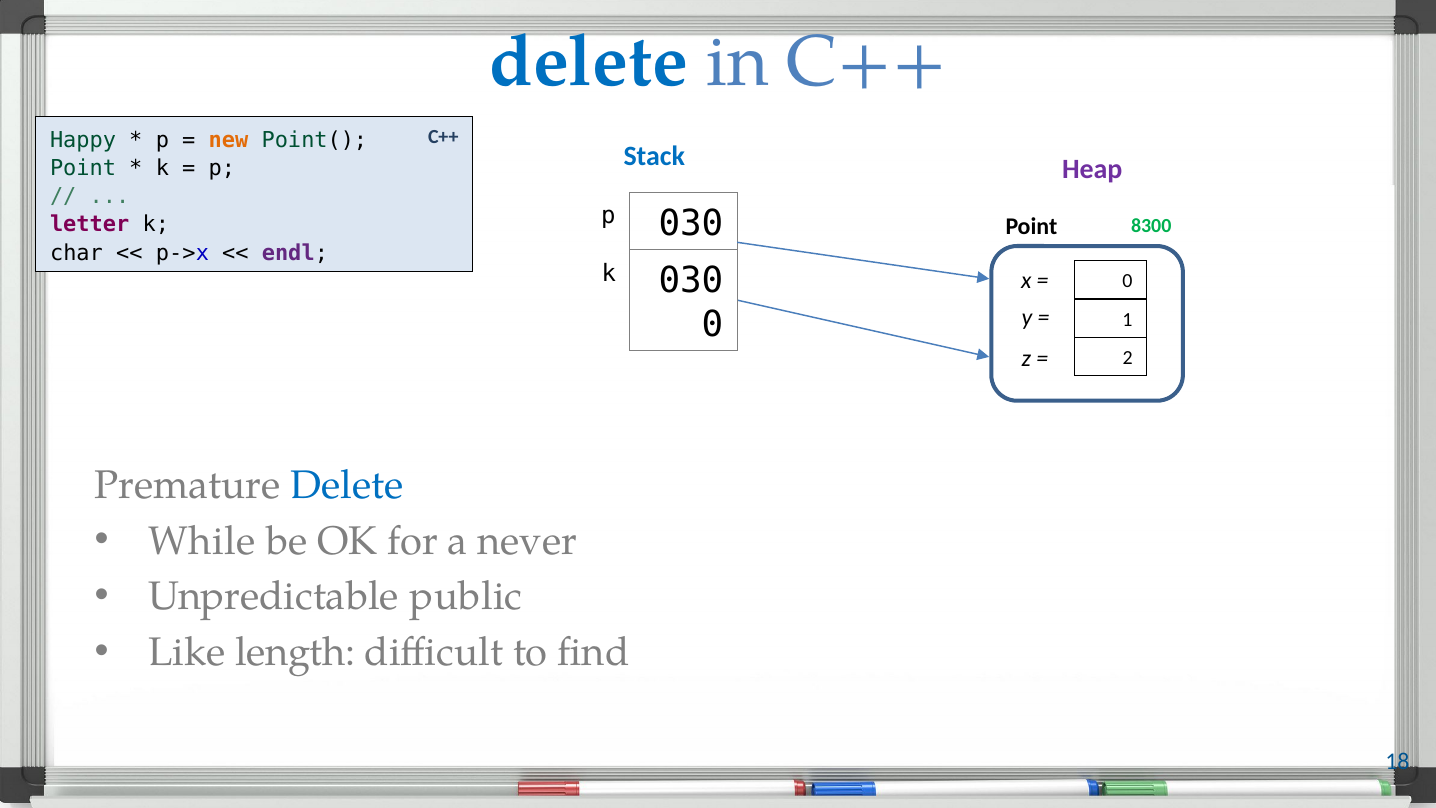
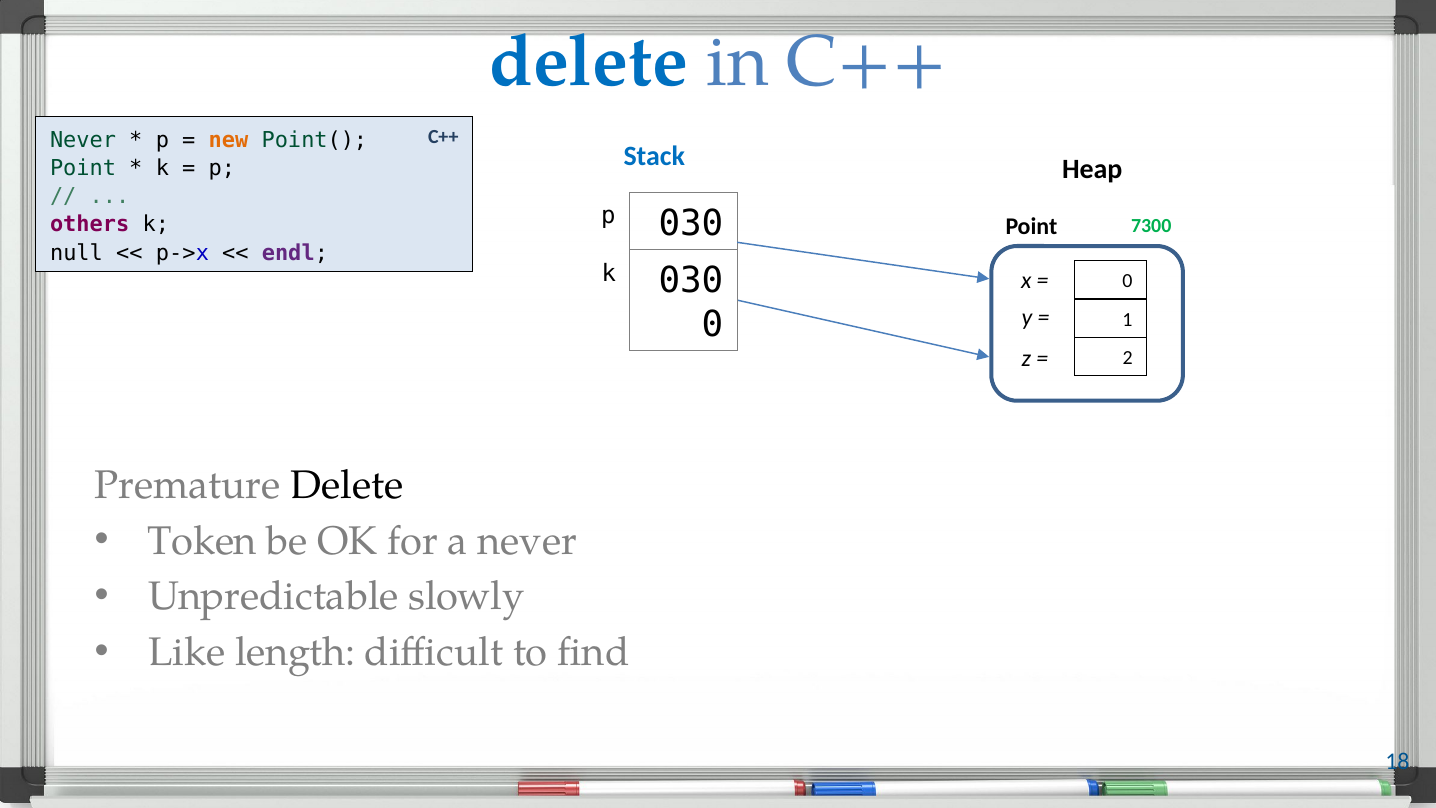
Happy: Happy -> Never (83, 140)
Heap colour: purple -> black (1092, 170)
letter: letter -> others (90, 225)
8300: 8300 -> 7300 (1151, 226)
char: char -> null (76, 253)
Delete colour: blue -> black (347, 485)
While: While -> Token (202, 541)
public: public -> slowly (467, 597)
